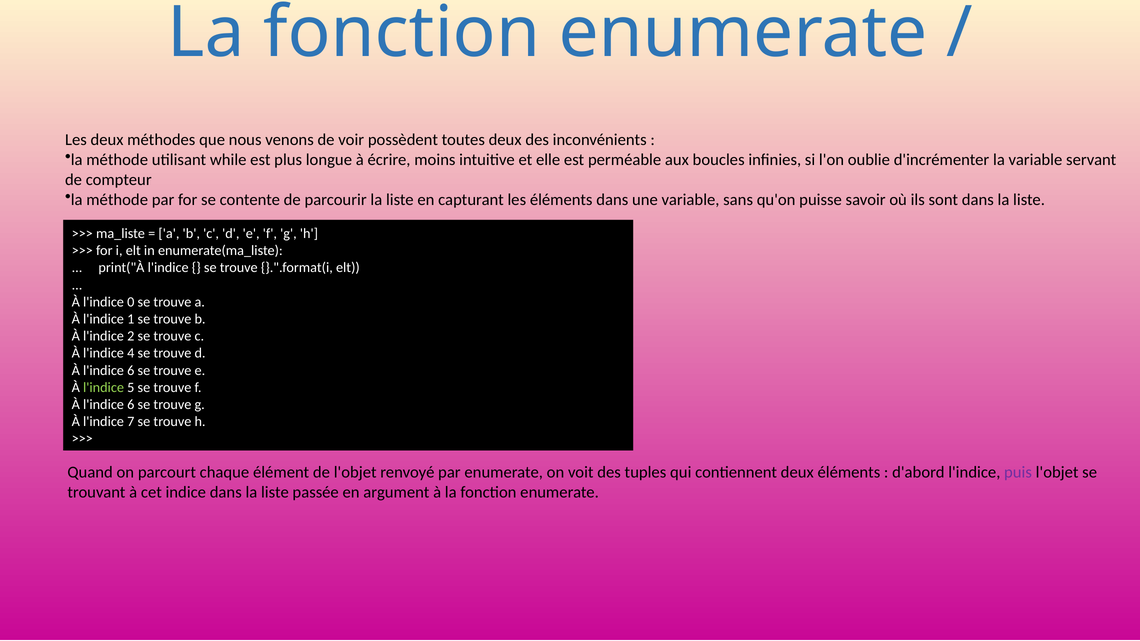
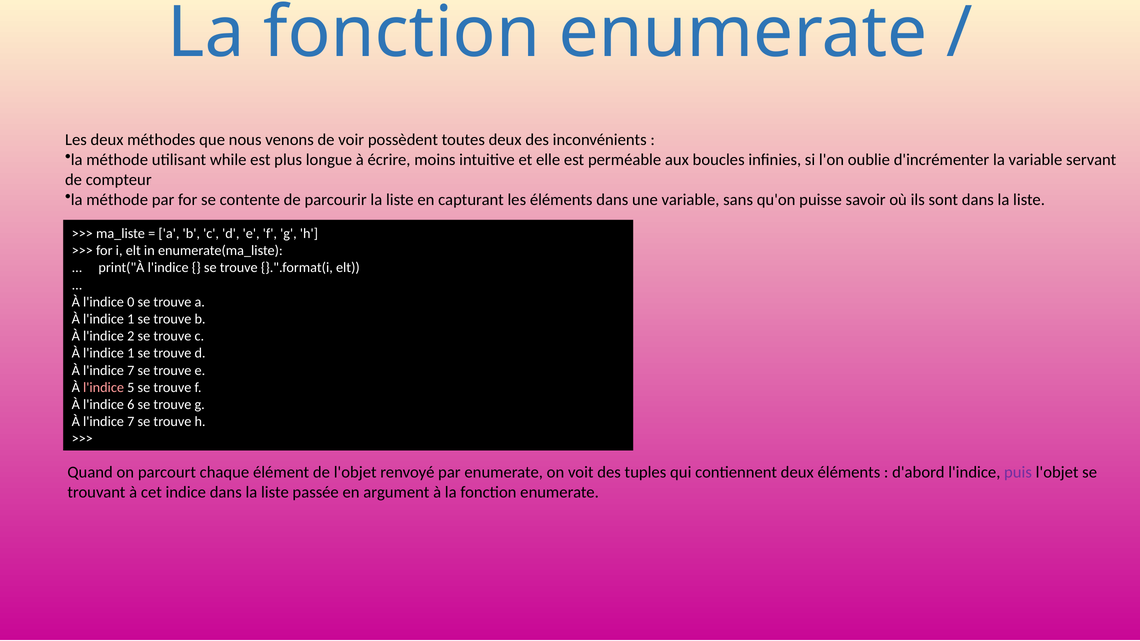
4: 4 -> 1 (131, 353)
6: 6 -> 7 (131, 370)
l'indice colour: light green -> pink (103, 388)
